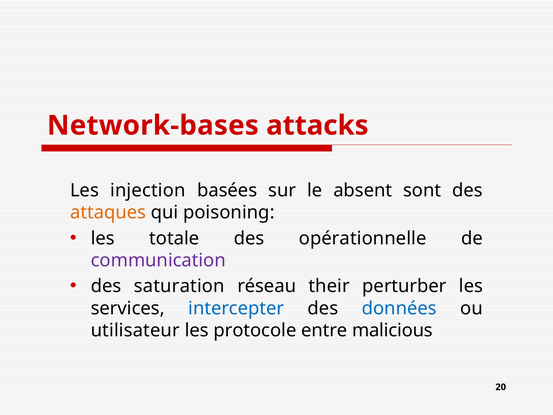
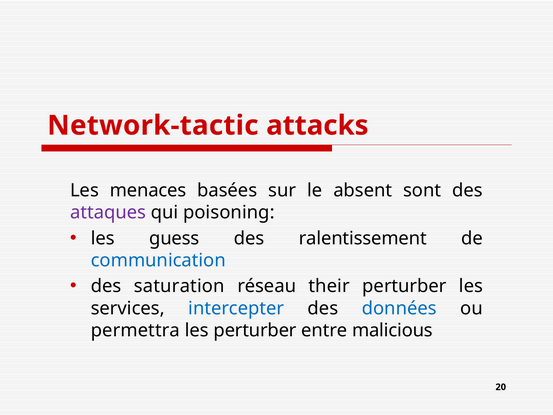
Network-bases: Network-bases -> Network-tactic (153, 125)
injection: injection -> menaces (148, 190)
attaques colour: orange -> purple (108, 212)
totale: totale -> guess (174, 238)
opérationnelle: opérationnelle -> ralentissement (363, 238)
communication colour: purple -> blue (158, 260)
utilisateur: utilisateur -> permettra (135, 330)
les protocole: protocole -> perturber (255, 330)
